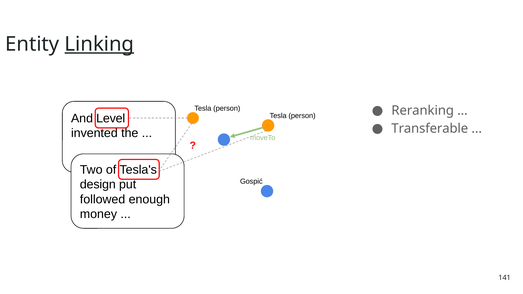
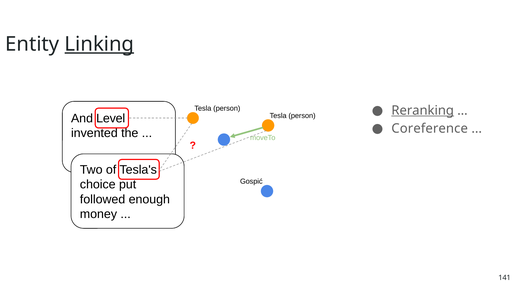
Reranking underline: none -> present (423, 110)
Transferable: Transferable -> Coreference (430, 129)
design: design -> choice (98, 185)
